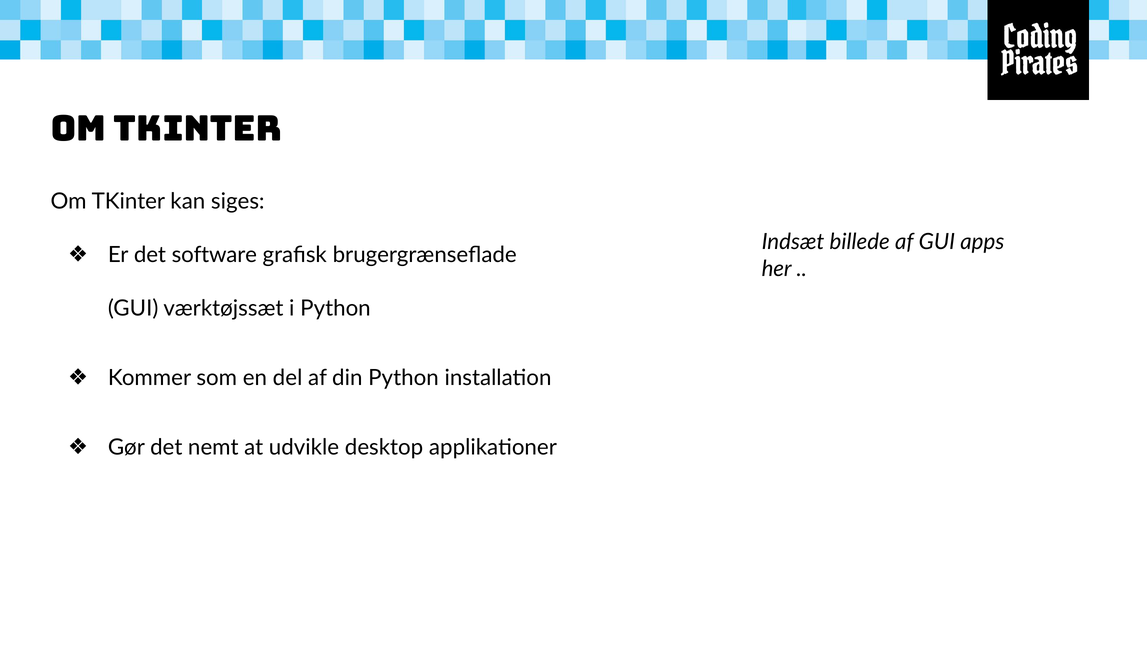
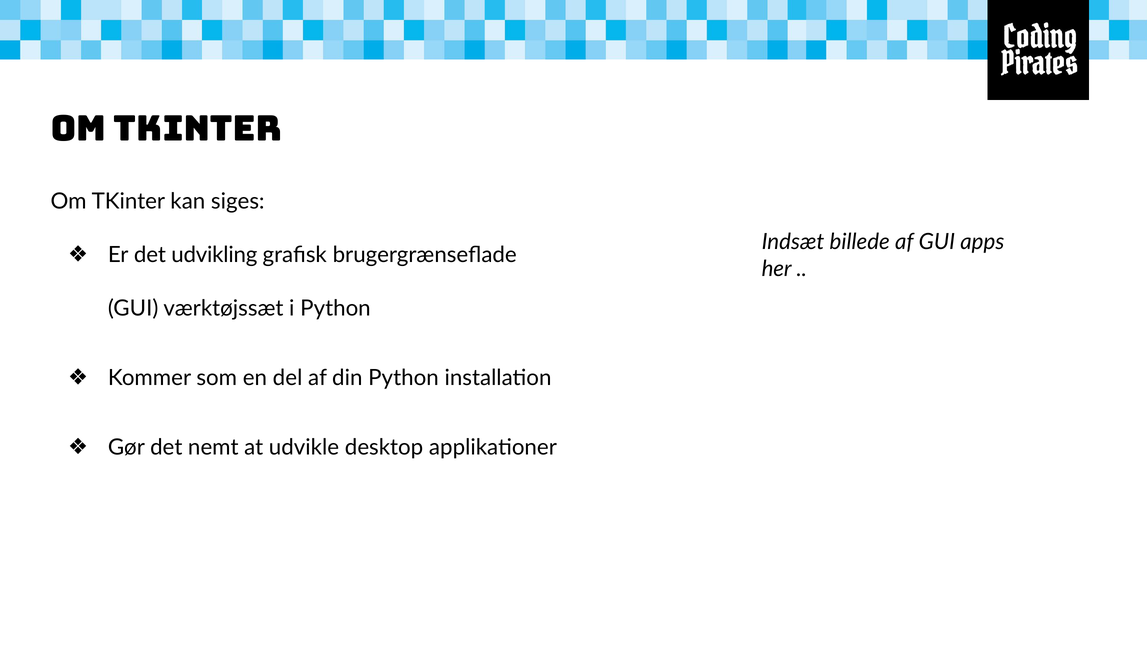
software: software -> udvikling (214, 255)
